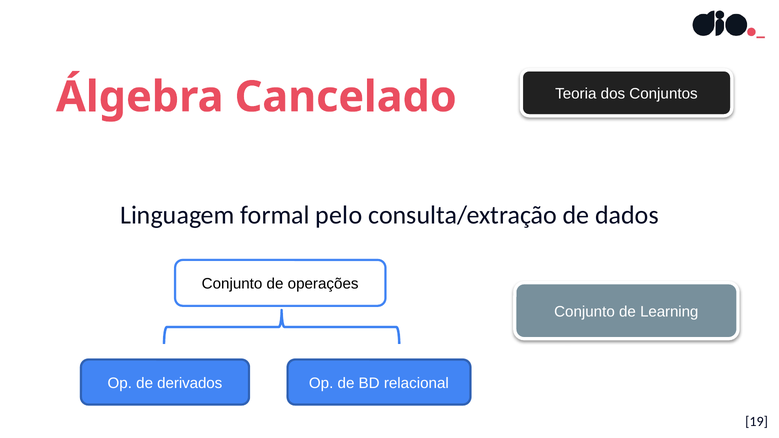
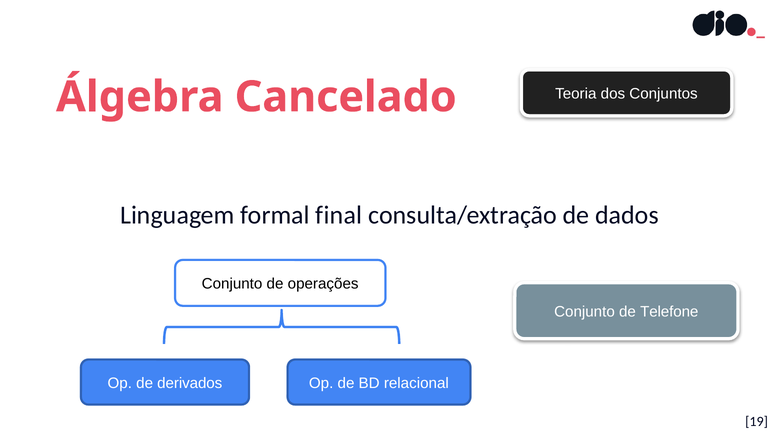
pelo: pelo -> final (339, 215)
Learning: Learning -> Telefone (669, 312)
